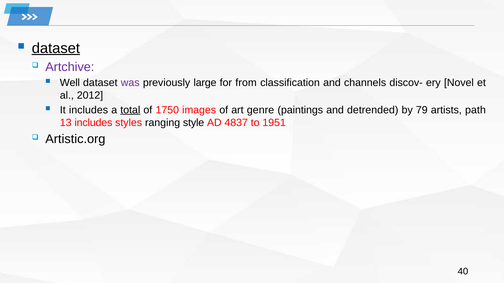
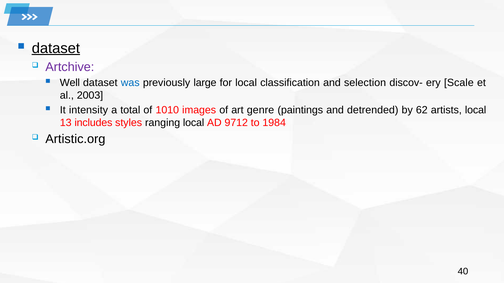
was colour: purple -> blue (130, 83)
for from: from -> local (246, 83)
channels: channels -> selection (365, 83)
Novel: Novel -> Scale (459, 83)
2012: 2012 -> 2003 (90, 95)
It includes: includes -> intensity (88, 110)
total underline: present -> none (130, 110)
1750: 1750 -> 1010 (167, 110)
79: 79 -> 62 (422, 110)
artists path: path -> local (476, 110)
ranging style: style -> local (194, 123)
4837: 4837 -> 9712 (236, 123)
1951: 1951 -> 1984 (274, 123)
